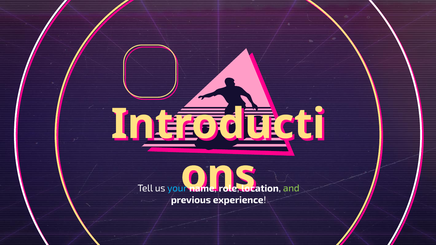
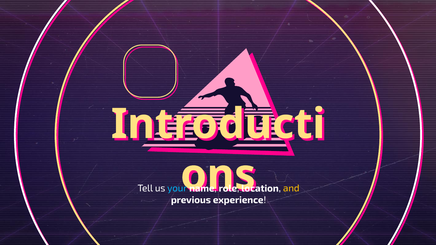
and colour: light green -> yellow (291, 189)
